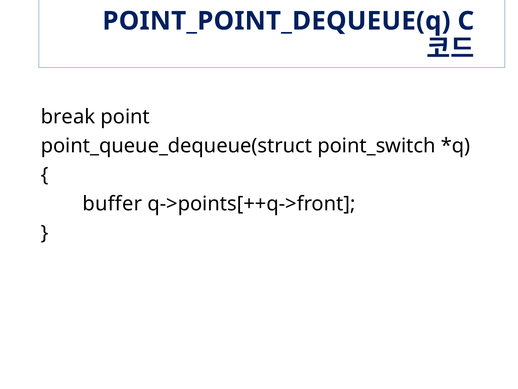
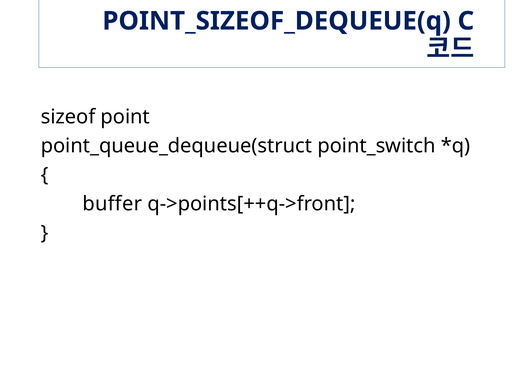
POINT_POINT_DEQUEUE(q: POINT_POINT_DEQUEUE(q -> POINT_SIZEOF_DEQUEUE(q (277, 21)
break: break -> sizeof (68, 117)
